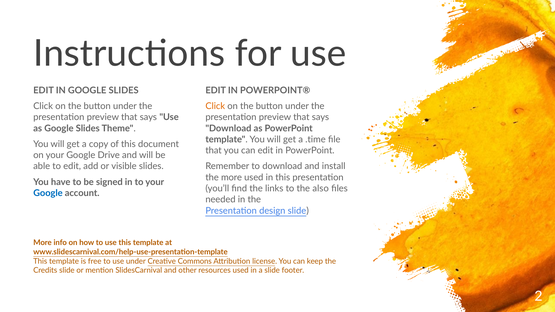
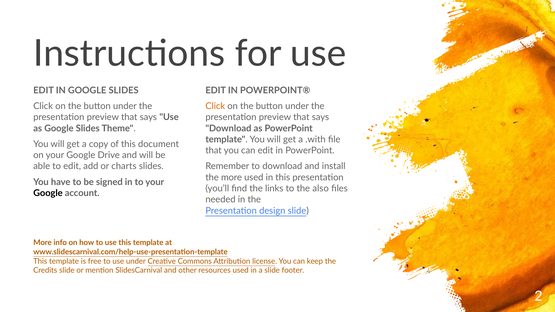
.time: .time -> .with (315, 140)
visible: visible -> charts (124, 166)
Google colour: blue -> black (48, 193)
